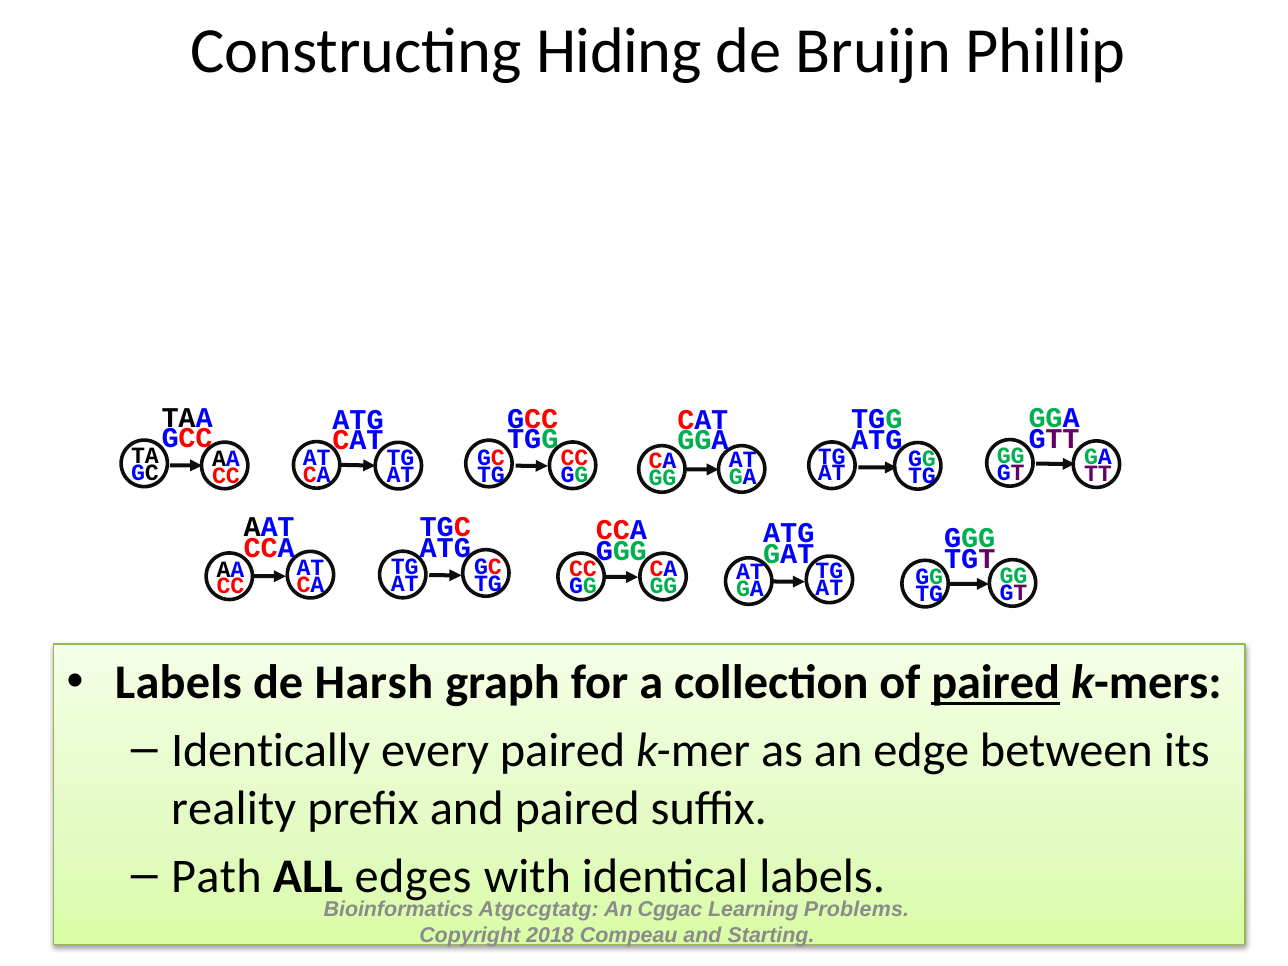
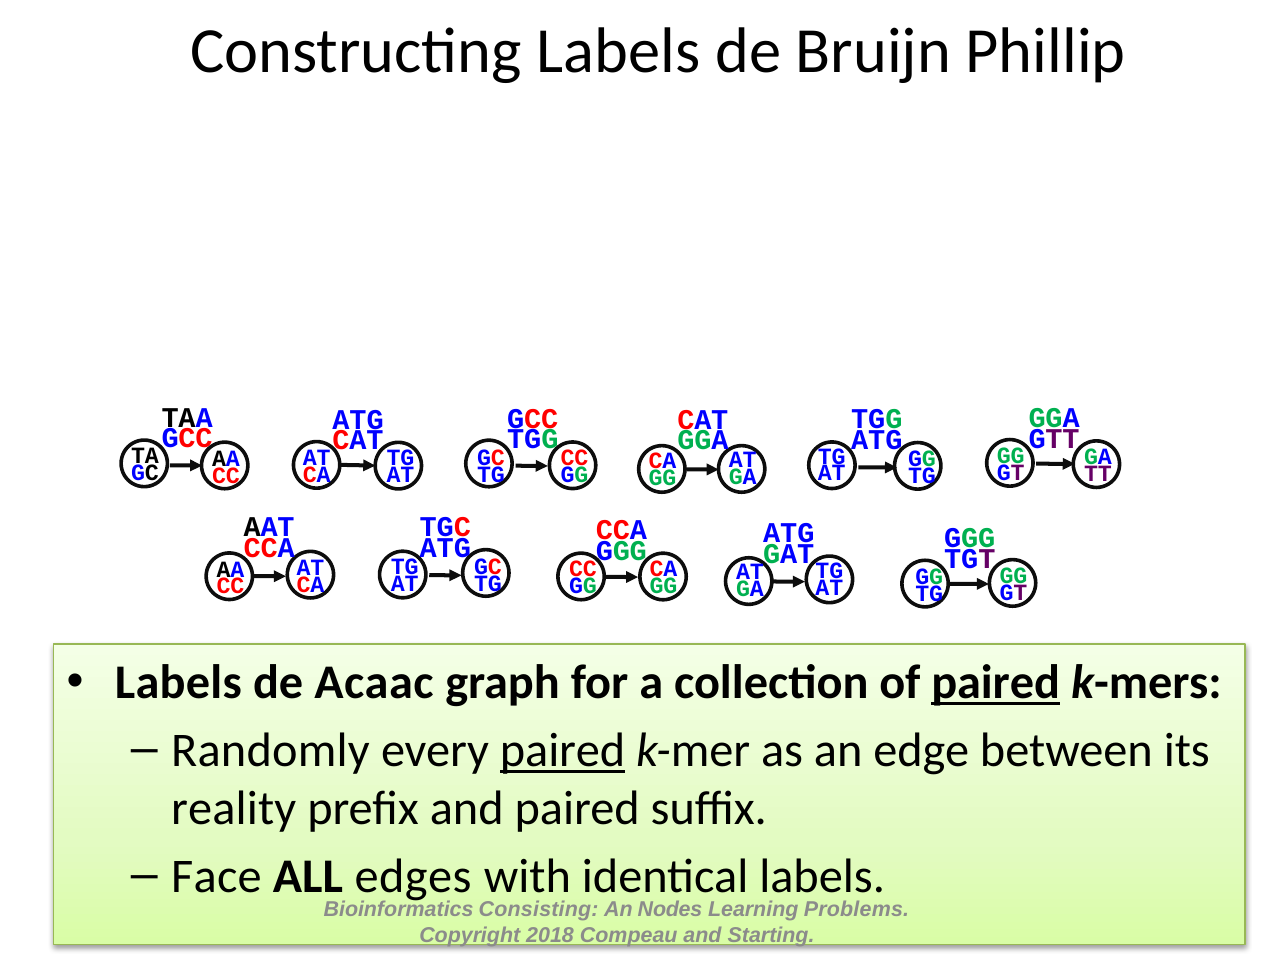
Constructing Hiding: Hiding -> Labels (619, 51)
Harsh: Harsh -> Acaac (374, 683)
Identically: Identically -> Randomly (271, 751)
paired underline: none -> present (563, 751)
Path: Path -> Face (216, 876)
Atgccgtatg: Atgccgtatg -> Consisting (539, 910)
Cggac: Cggac -> Nodes (670, 910)
